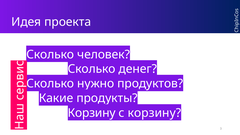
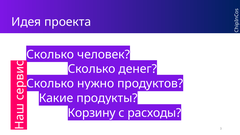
с корзину: корзину -> расходы (154, 113)
